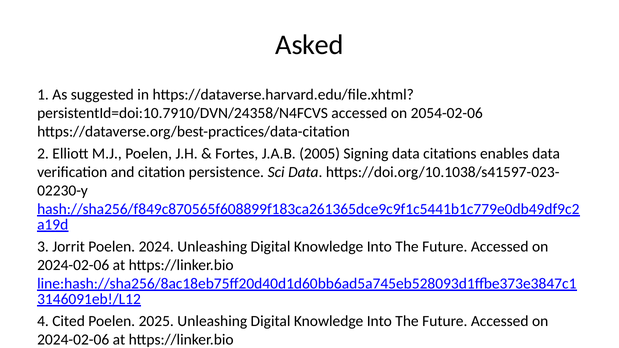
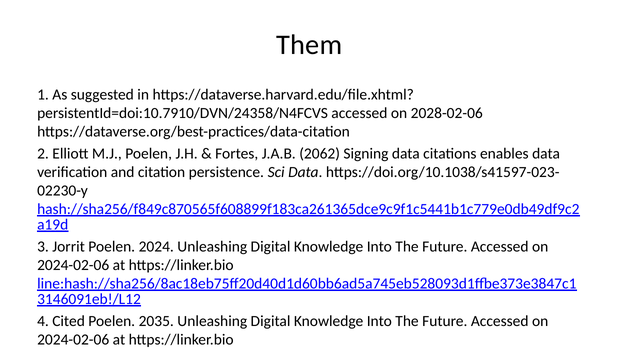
Asked: Asked -> Them (309, 45)
2054-02-06: 2054-02-06 -> 2028-02-06 (447, 113)
2005: 2005 -> 2062 (320, 154)
2025: 2025 -> 2035 (156, 321)
